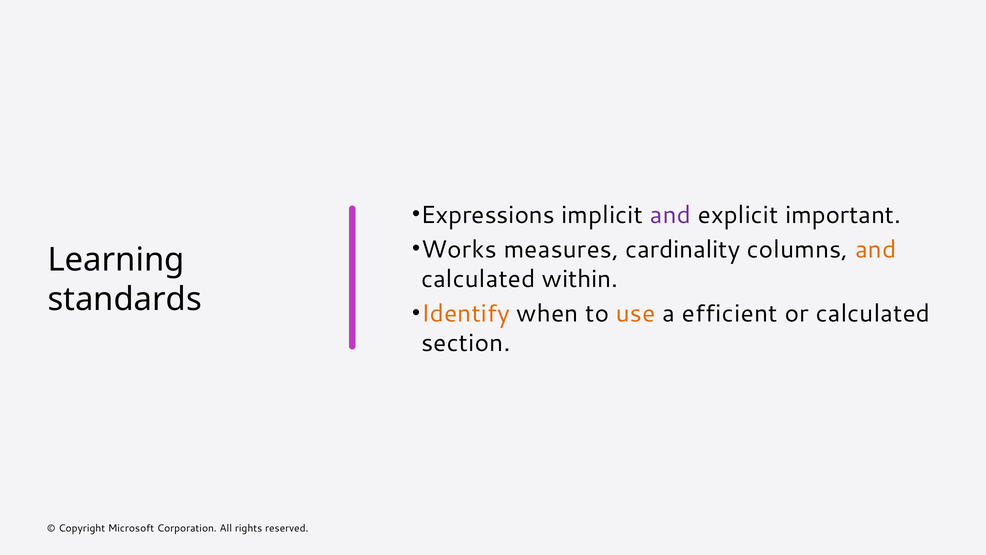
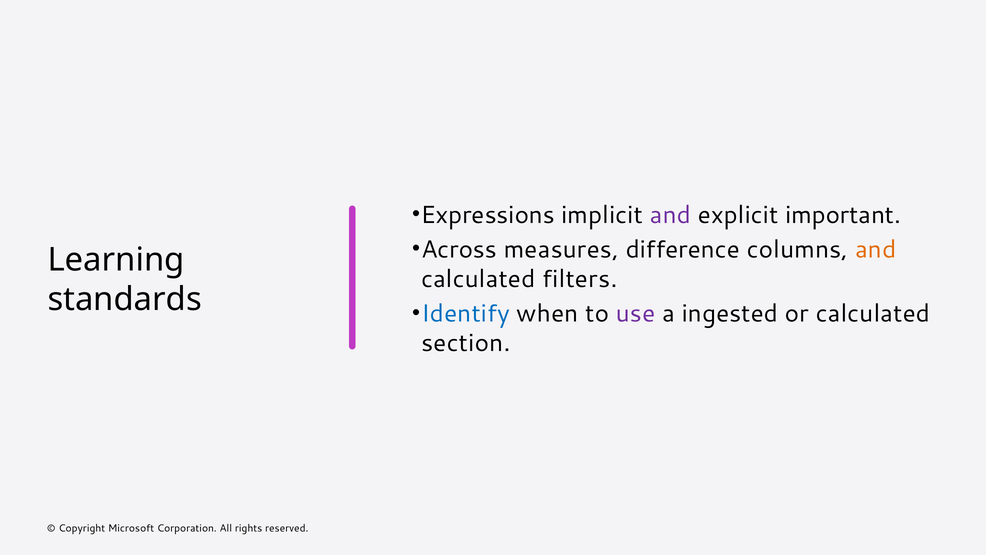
Works: Works -> Across (459, 249)
cardinality: cardinality -> difference (683, 249)
within: within -> filters (580, 279)
Identify colour: orange -> blue (465, 313)
use colour: orange -> purple (636, 313)
efficient: efficient -> ingested (730, 313)
